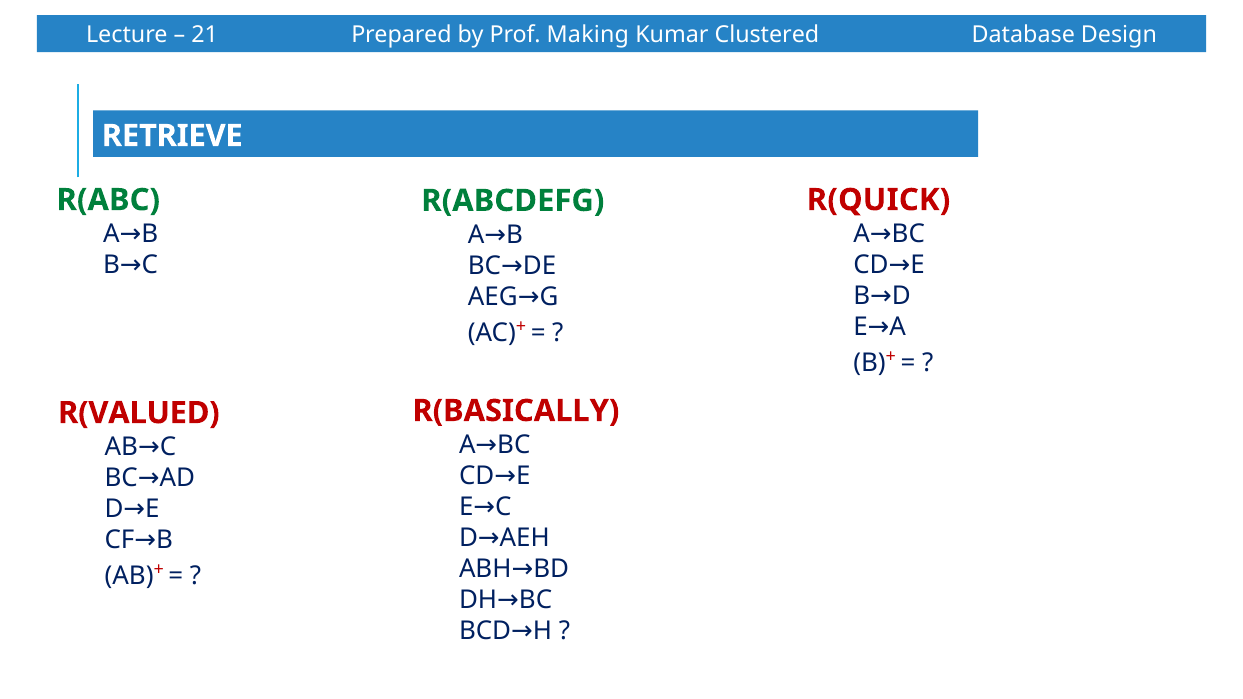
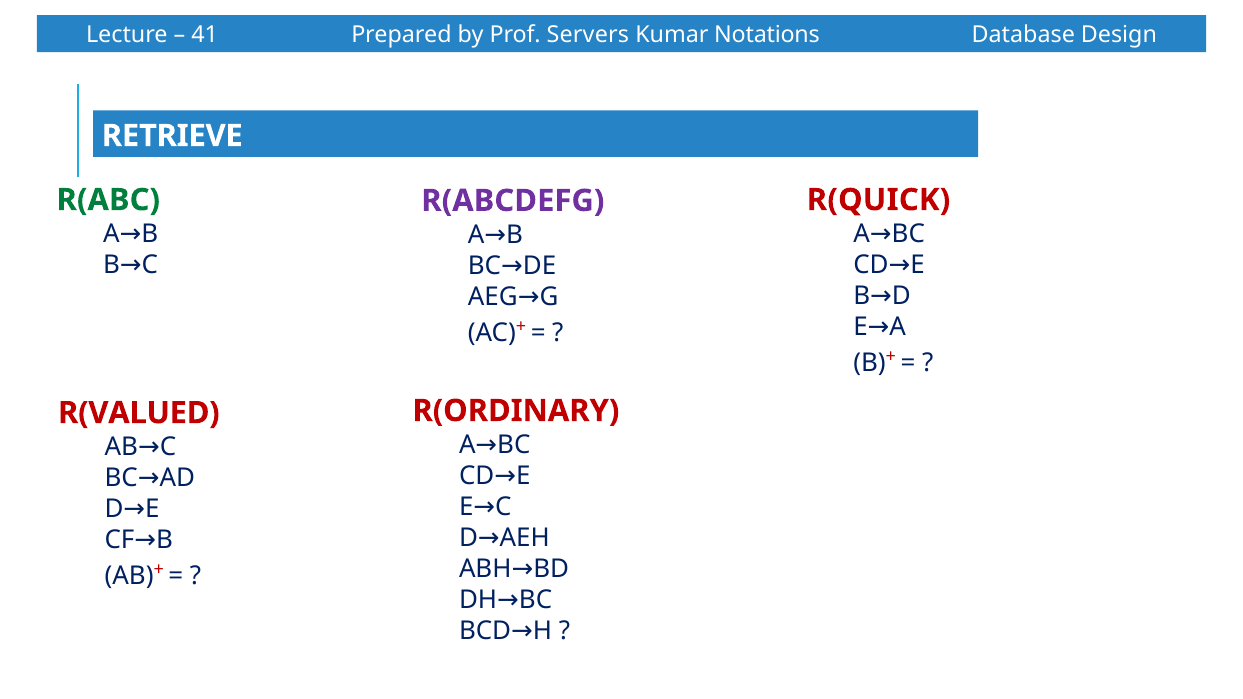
21: 21 -> 41 (205, 35)
Making: Making -> Servers (588, 35)
Clustered: Clustered -> Notations (767, 35)
R(ABCDEFG colour: green -> purple (513, 201)
R(BASICALLY: R(BASICALLY -> R(ORDINARY (516, 411)
